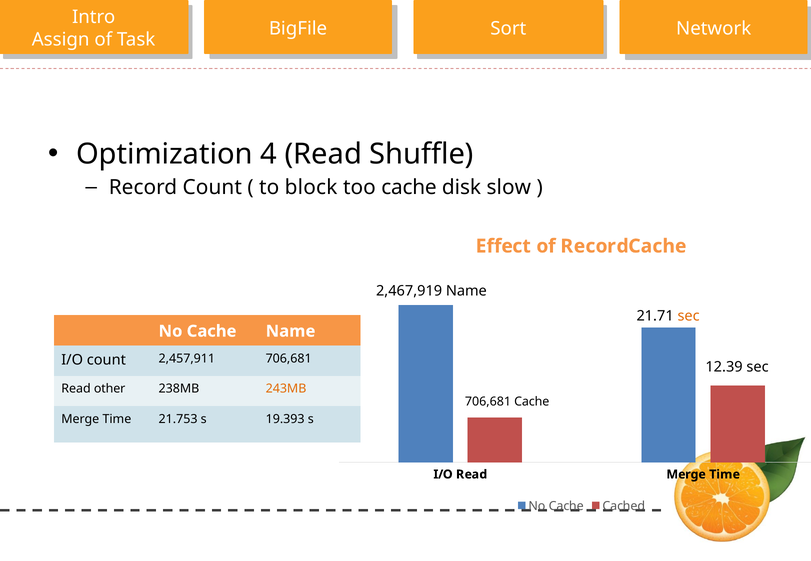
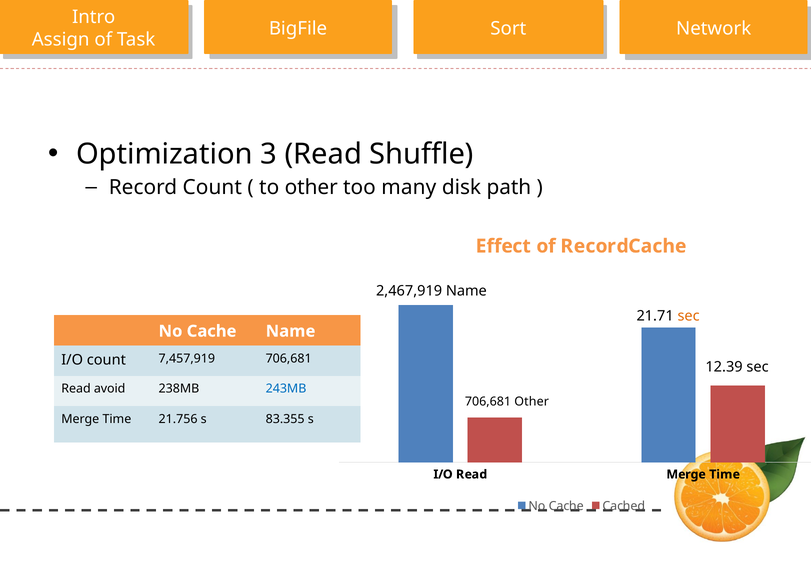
4: 4 -> 3 (269, 154)
to block: block -> other (311, 188)
too cache: cache -> many (409, 188)
slow: slow -> path (509, 188)
2,457,911: 2,457,911 -> 7,457,919 (187, 359)
other: other -> avoid (110, 389)
243MB colour: orange -> blue (286, 389)
706,681 Cache: Cache -> Other (532, 402)
21.753: 21.753 -> 21.756 (178, 419)
19.393: 19.393 -> 83.355 (285, 419)
